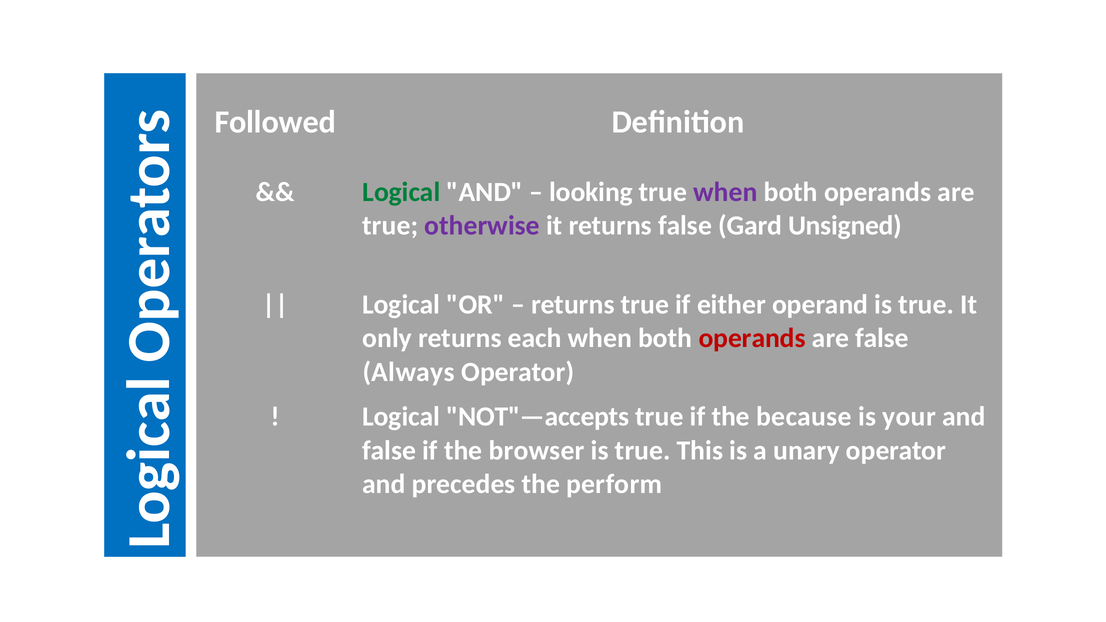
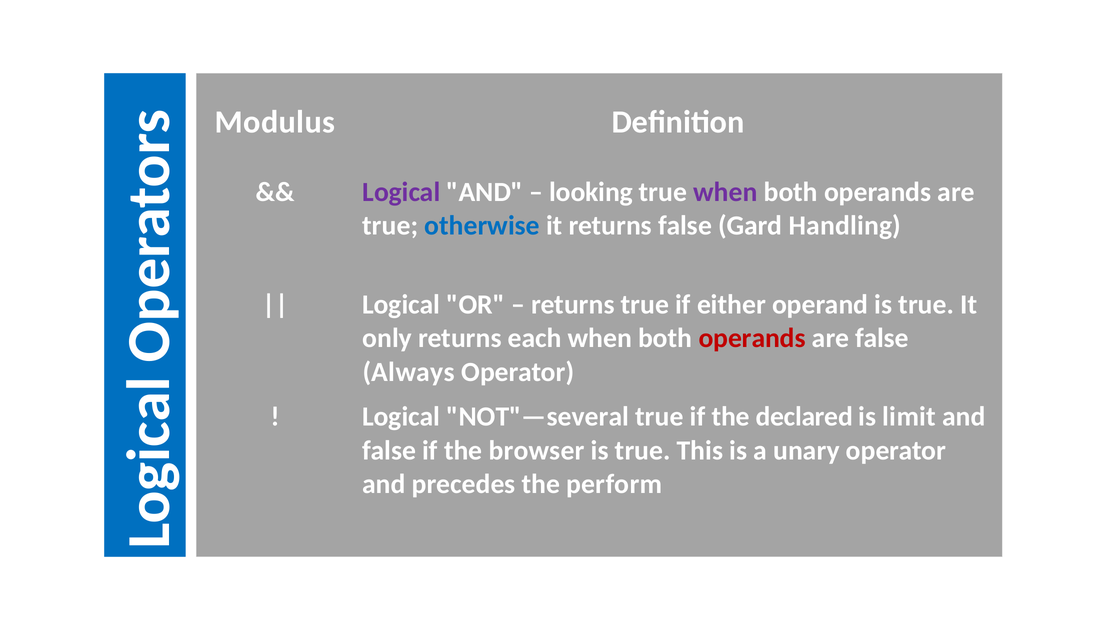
Followed: Followed -> Modulus (275, 122)
Logical colour: green -> purple (401, 192)
otherwise colour: purple -> blue (482, 226)
Unsigned: Unsigned -> Handling (845, 226)
NOT"—accepts: NOT"—accepts -> NOT"—several (538, 417)
because: because -> declared (804, 417)
your: your -> limit (909, 417)
